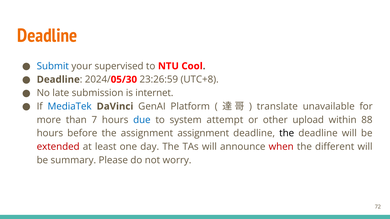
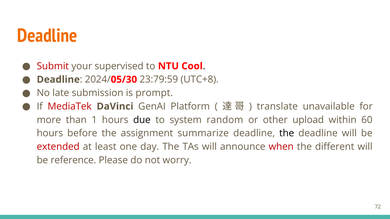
Submit colour: blue -> red (53, 66)
23:26:59: 23:26:59 -> 23:79:59 (159, 80)
internet: internet -> prompt (154, 93)
MediaTek colour: blue -> red (70, 107)
7: 7 -> 1 (94, 120)
due colour: blue -> black (142, 120)
attempt: attempt -> random (225, 120)
88: 88 -> 60 (367, 120)
assignment assignment: assignment -> summarize (203, 133)
summary: summary -> reference (73, 160)
